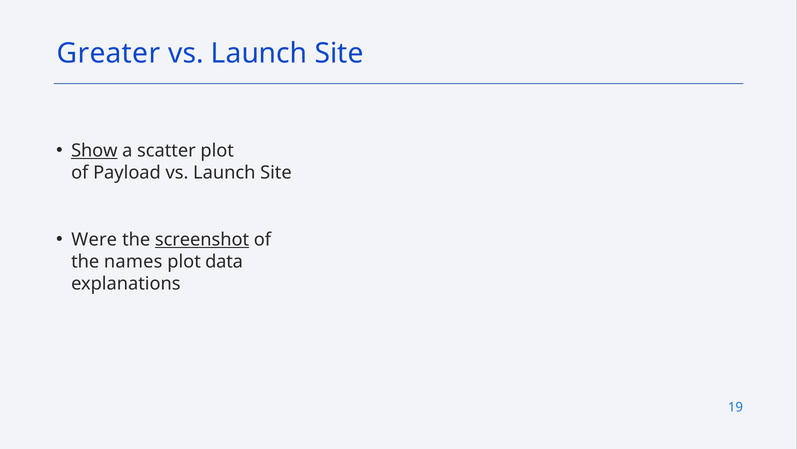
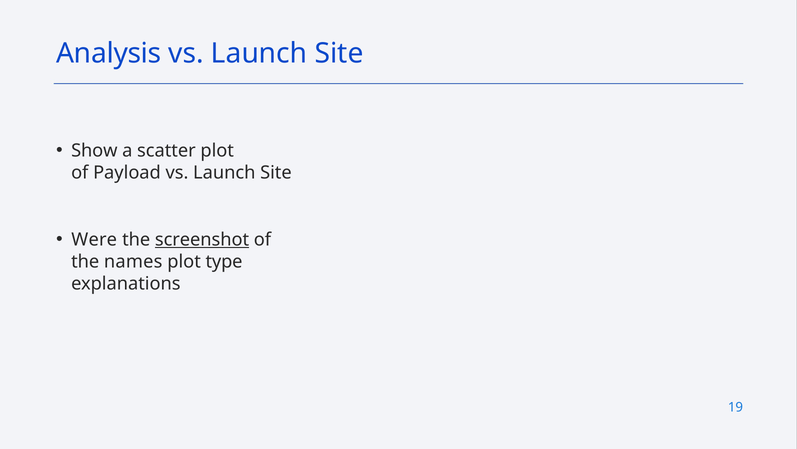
Greater: Greater -> Analysis (109, 53)
Show underline: present -> none (94, 150)
data: data -> type (224, 261)
